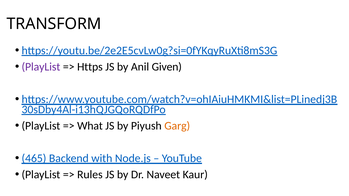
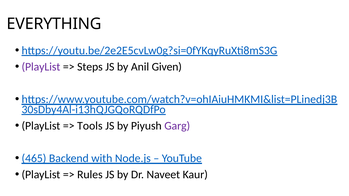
TRANSFORM: TRANSFORM -> EVERYTHING (54, 24)
Https: Https -> Steps (90, 67)
What: What -> Tools (90, 126)
Garg colour: orange -> purple (177, 126)
